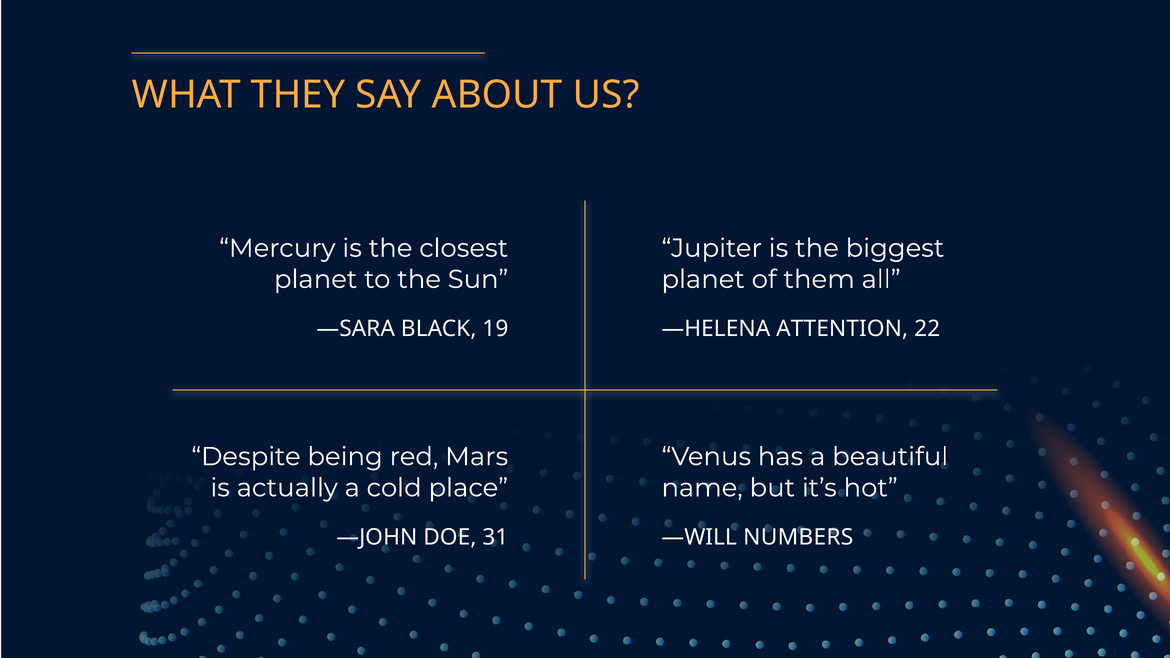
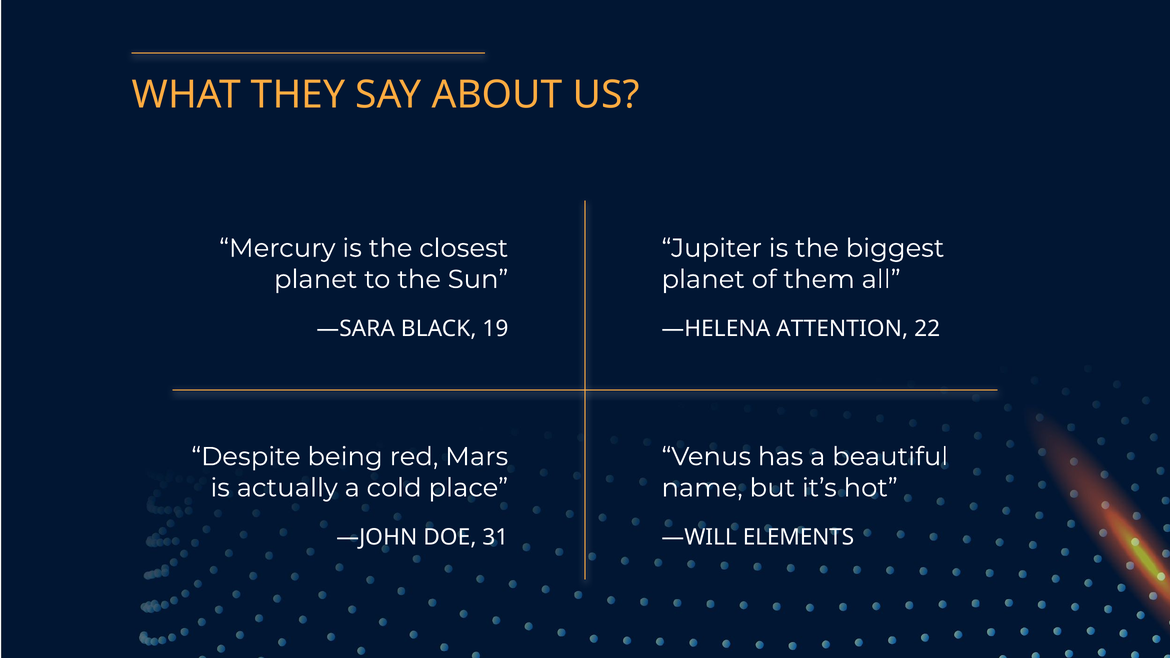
NUMBERS: NUMBERS -> ELEMENTS (798, 537)
